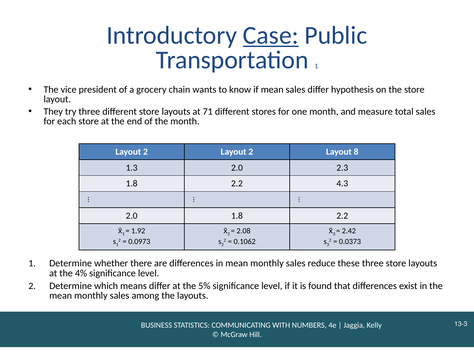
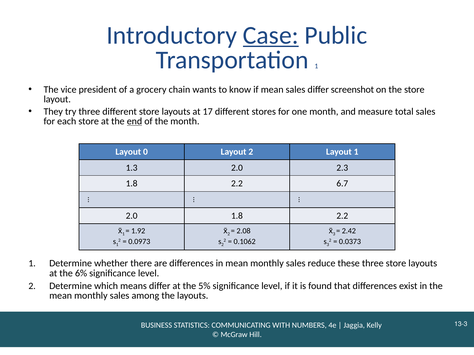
hypothesis: hypothesis -> screenshot (352, 90)
71: 71 -> 17 (208, 112)
end underline: none -> present (134, 121)
2: 2 -> 0 (145, 152)
Layout 8: 8 -> 1 (356, 152)
4.3: 4.3 -> 6.7 (342, 184)
4%: 4% -> 6% (81, 273)
